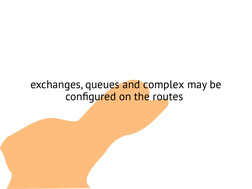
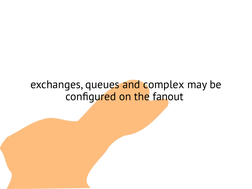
routes: routes -> fanout (168, 97)
